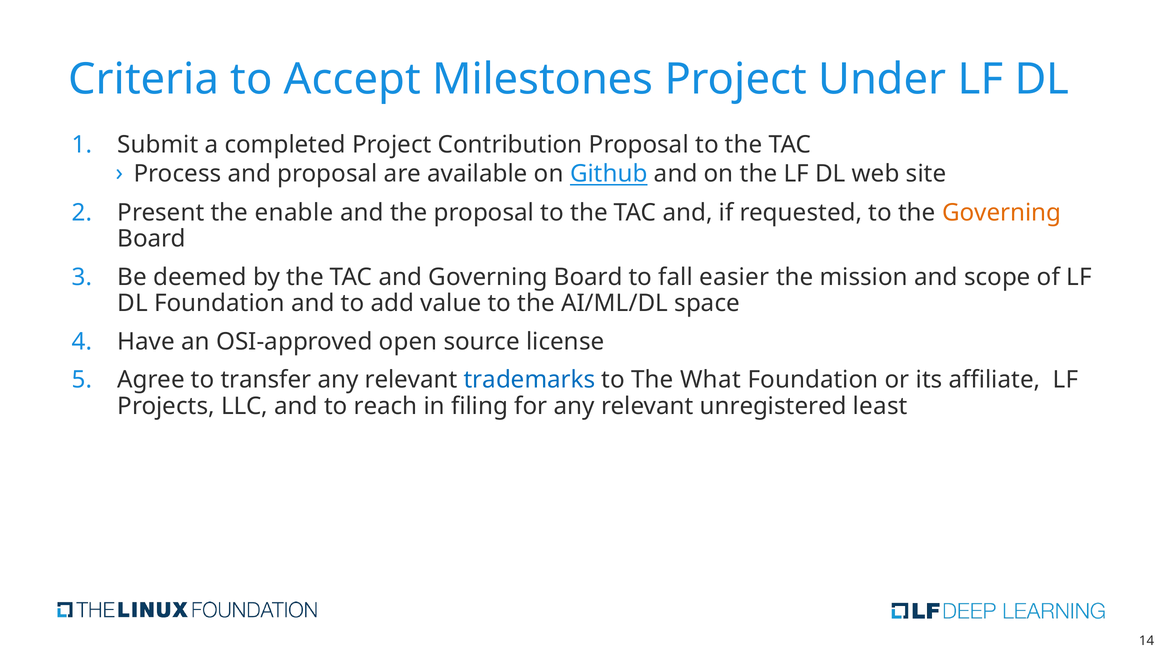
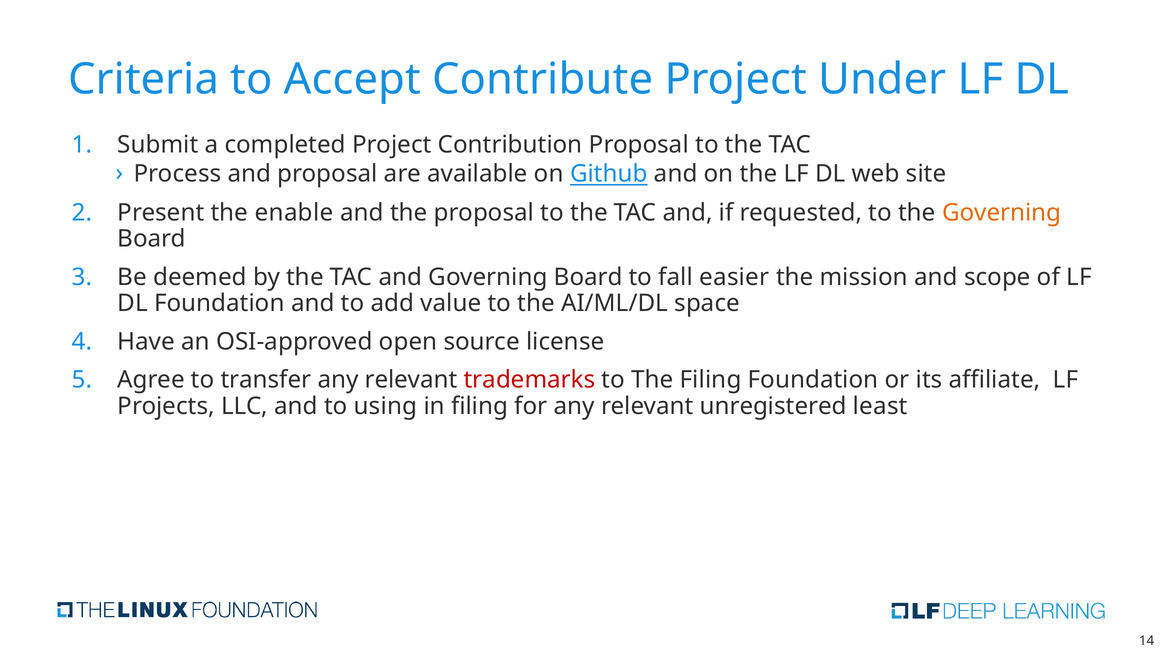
Milestones: Milestones -> Contribute (543, 79)
trademarks colour: blue -> red (529, 380)
The What: What -> Filing (711, 380)
reach: reach -> using (385, 406)
